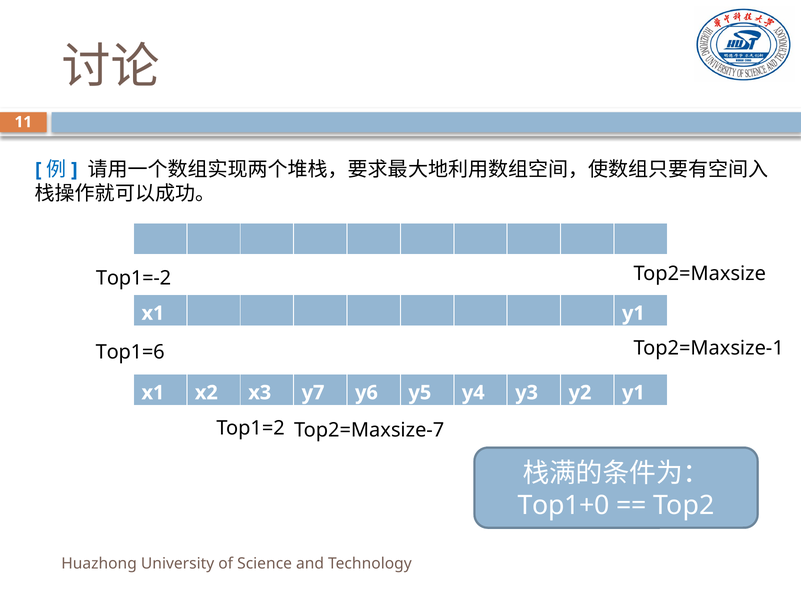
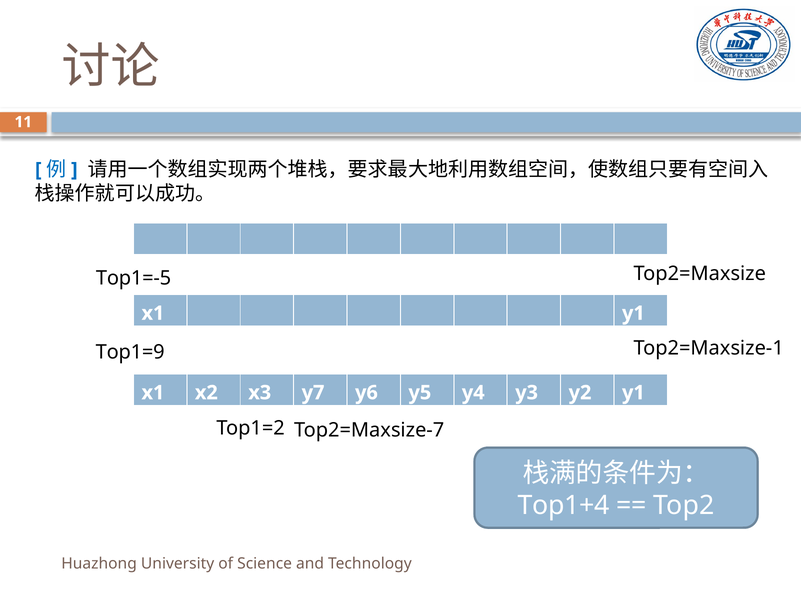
Top1=-2: Top1=-2 -> Top1=-5 (134, 278)
Top1=6: Top1=6 -> Top1=9 (130, 352)
Top1+0: Top1+0 -> Top1+4 (564, 505)
